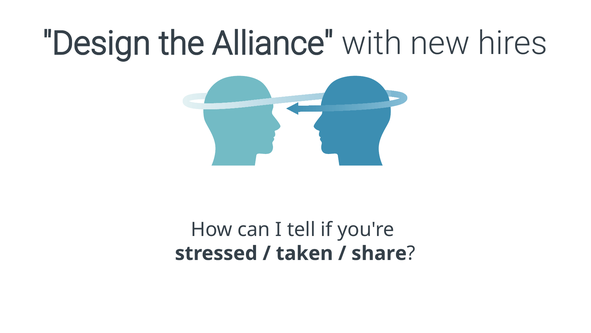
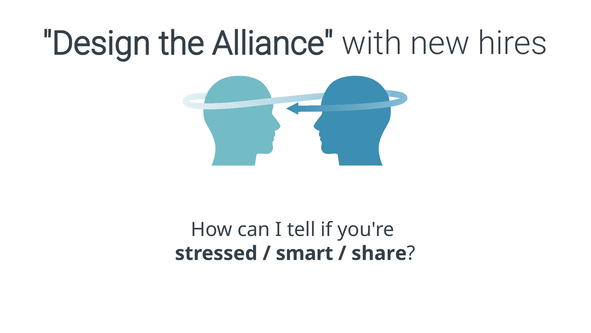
taken: taken -> smart (305, 253)
